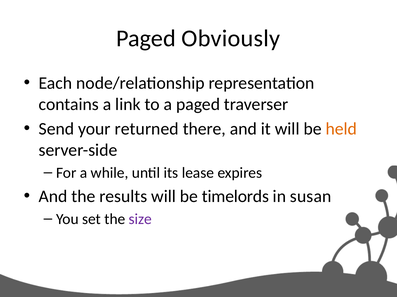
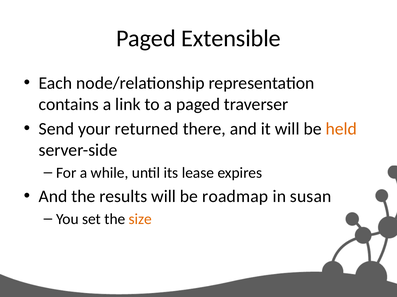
Obviously: Obviously -> Extensible (231, 38)
timelords: timelords -> roadmap (235, 197)
size colour: purple -> orange (140, 219)
